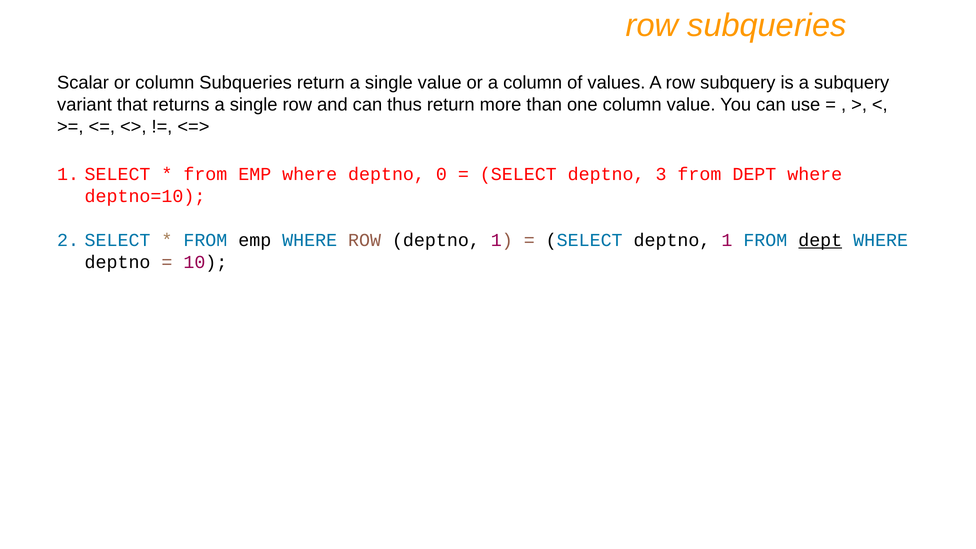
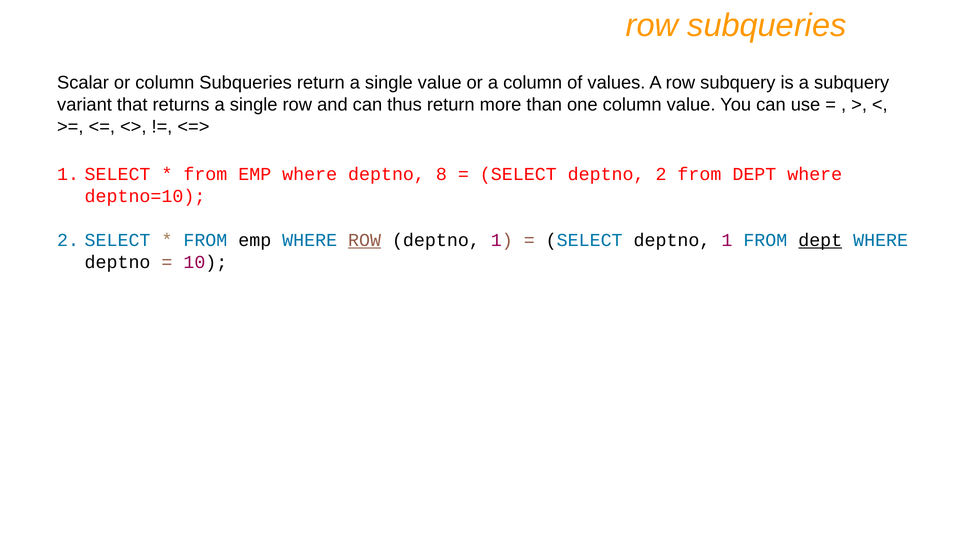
0: 0 -> 8 (441, 174)
deptno 3: 3 -> 2 (661, 174)
ROW underline: none -> present (365, 240)
